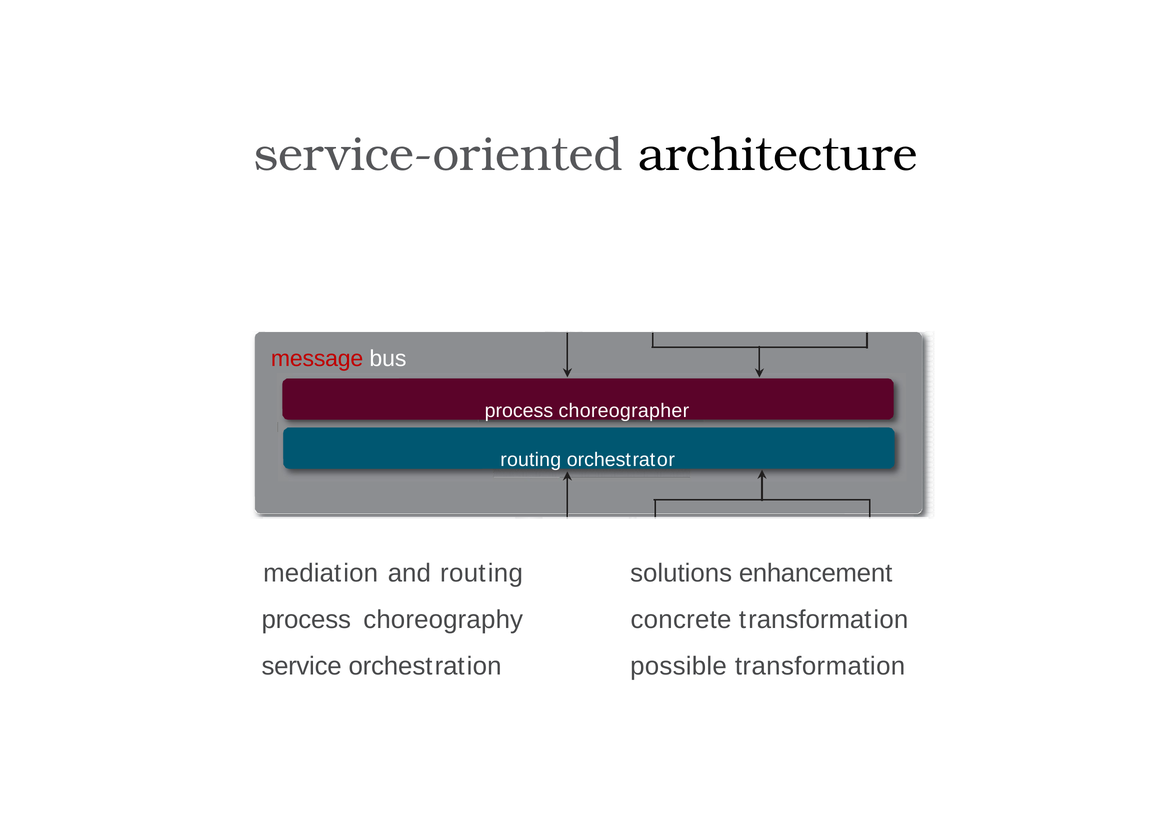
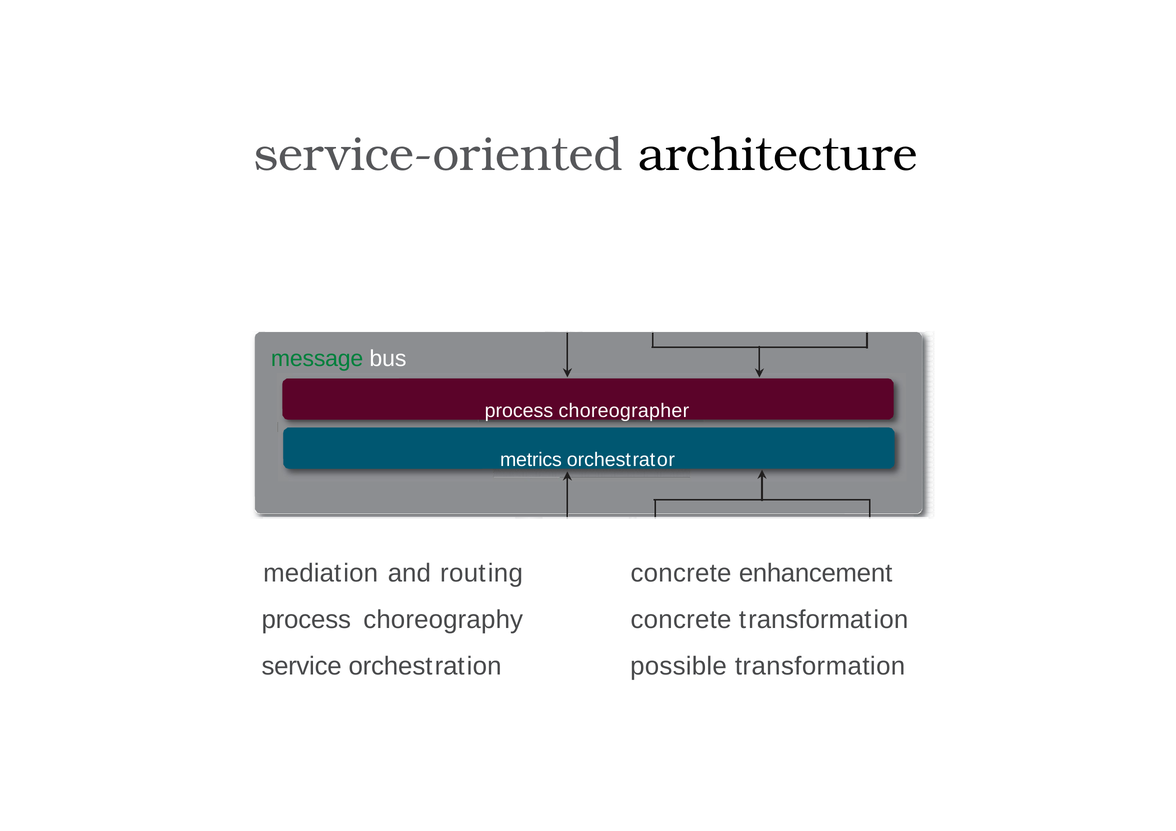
message colour: red -> green (317, 359)
routing: routing -> metrics (531, 460)
solutions: solutions -> concrete (681, 573)
